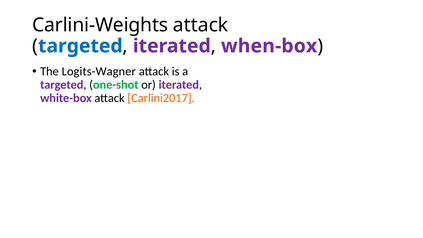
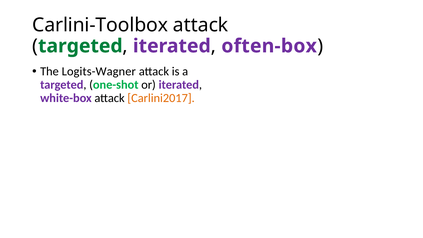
Carlini-Weights: Carlini-Weights -> Carlini-Toolbox (100, 25)
targeted colour: blue -> green (80, 46)
when-box: when-box -> often-box (269, 46)
